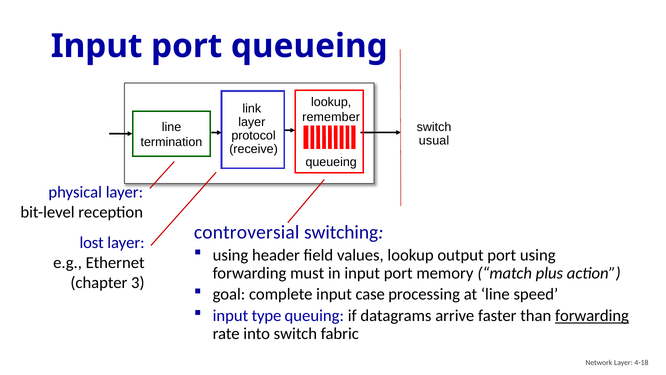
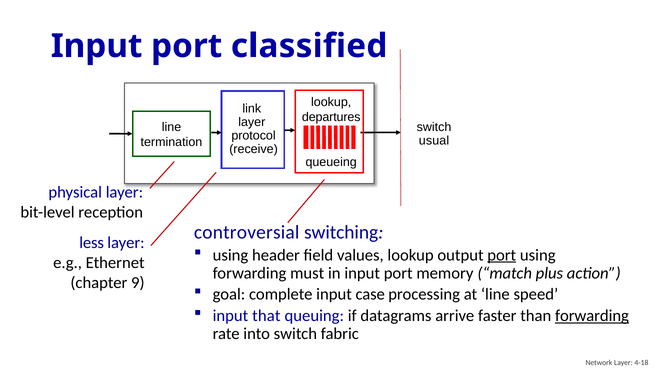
port queueing: queueing -> classified (309, 46)
remember: remember -> departures (331, 117)
lost: lost -> less (92, 243)
port underline: none -> present (502, 255)
3: 3 -> 9 (138, 283)
type: type -> that (266, 315)
